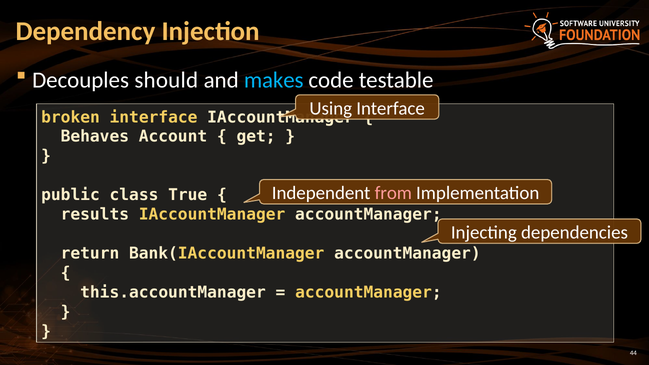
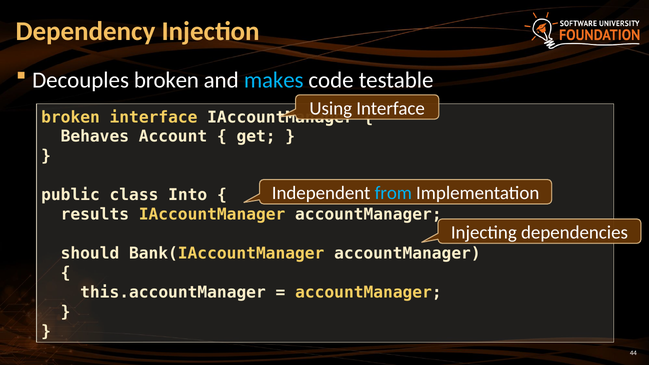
Decouples should: should -> broken (166, 80)
from colour: pink -> light blue (393, 193)
True: True -> Into (188, 195)
return: return -> should (90, 254)
